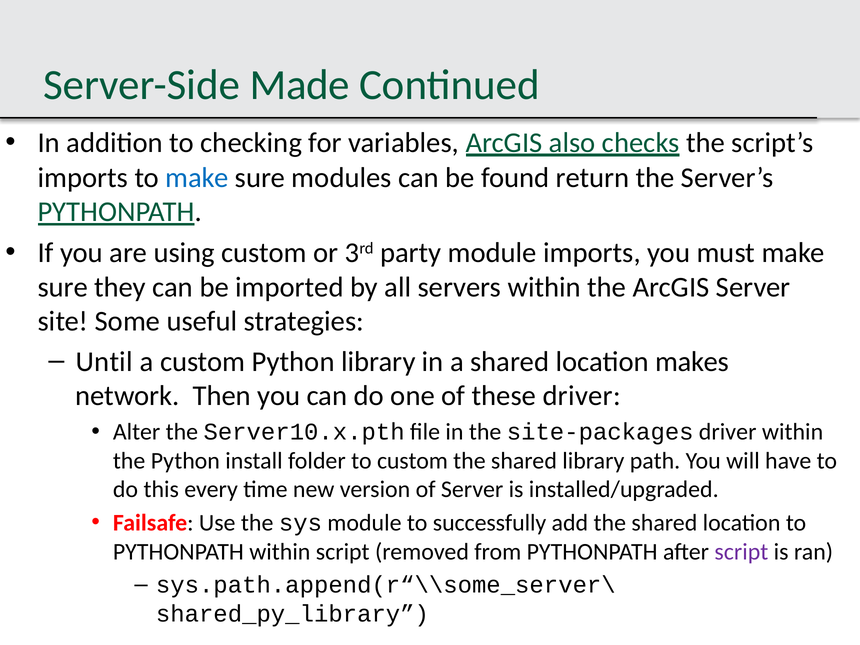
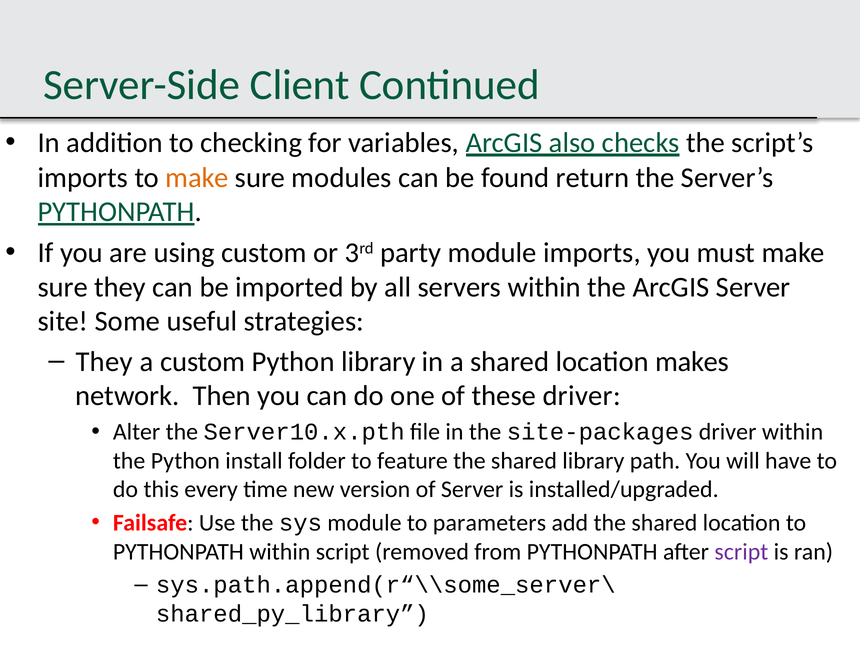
Made: Made -> Client (300, 85)
make colour: blue -> orange (197, 178)
Until: Until -> They (104, 362)
to custom: custom -> feature (412, 461)
successfully: successfully -> parameters (489, 523)
